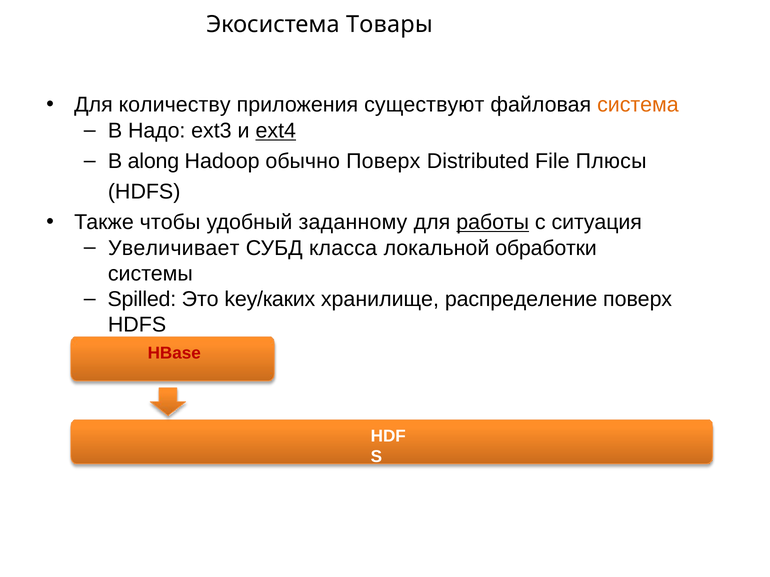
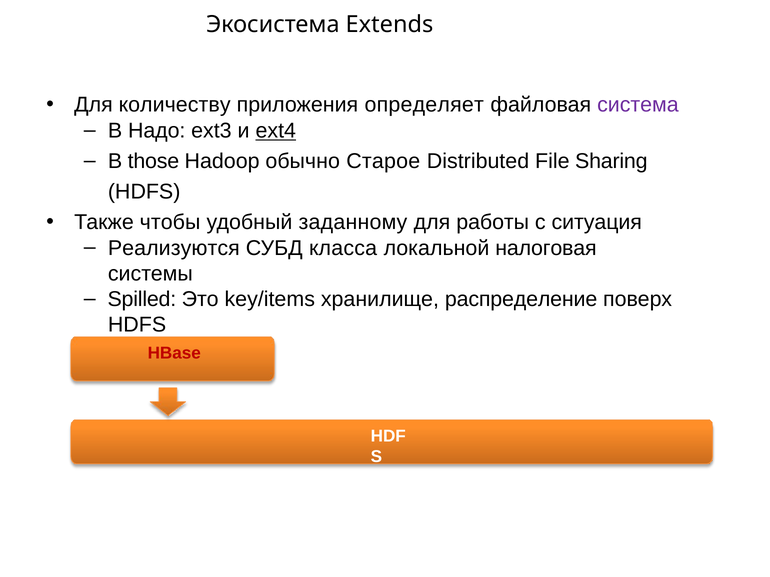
Товары: Товары -> Extends (389, 24)
существуют: существуют -> определяет (424, 105)
система colour: orange -> purple (638, 105)
along: along -> those (153, 161)
обычно Поверх: Поверх -> Старое (383, 161)
Плюсы: Плюсы -> Sharing (611, 161)
работы underline: present -> none (493, 222)
Увеличивает: Увеличивает -> Реализуются (174, 248)
обработки: обработки -> налоговая (546, 248)
key/каких: key/каких -> key/items (270, 300)
